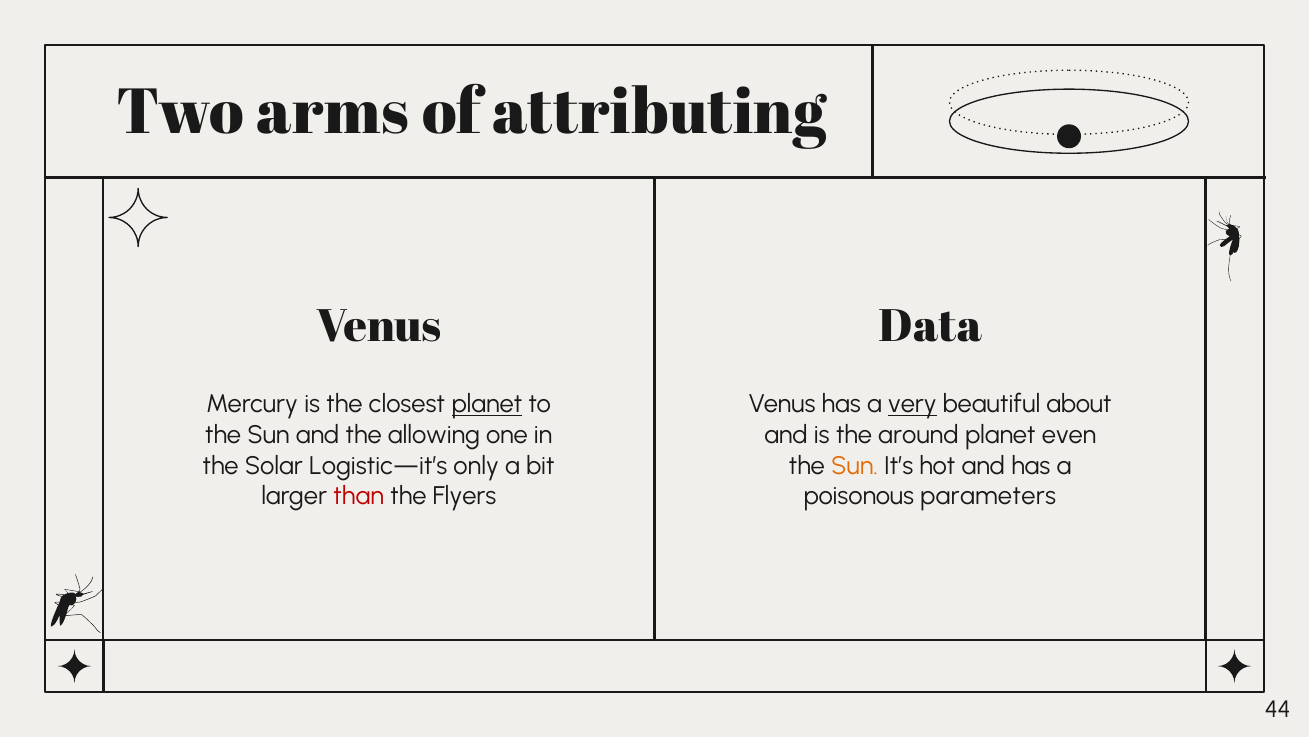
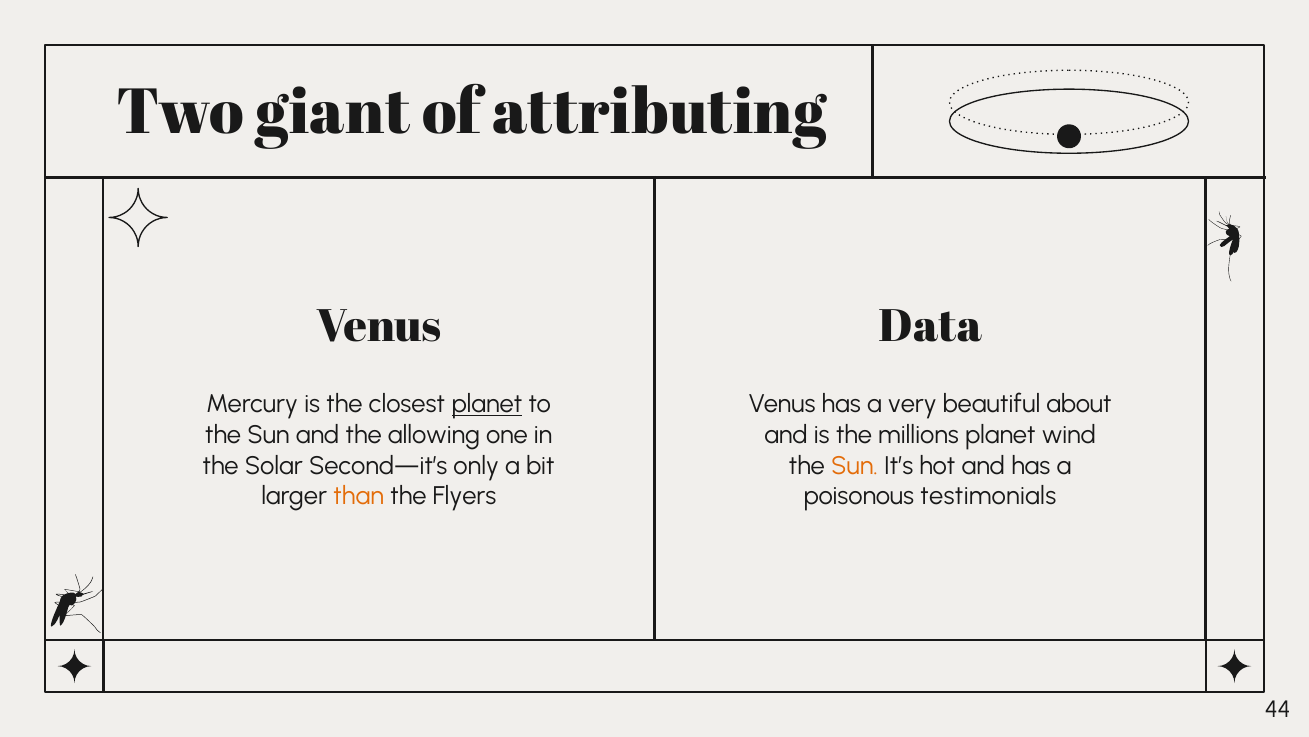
arms: arms -> giant (333, 113)
very underline: present -> none (912, 404)
around: around -> millions (919, 435)
even: even -> wind (1069, 435)
Logistic—it’s: Logistic—it’s -> Second—it’s (378, 465)
than colour: red -> orange (359, 496)
parameters: parameters -> testimonials (988, 496)
